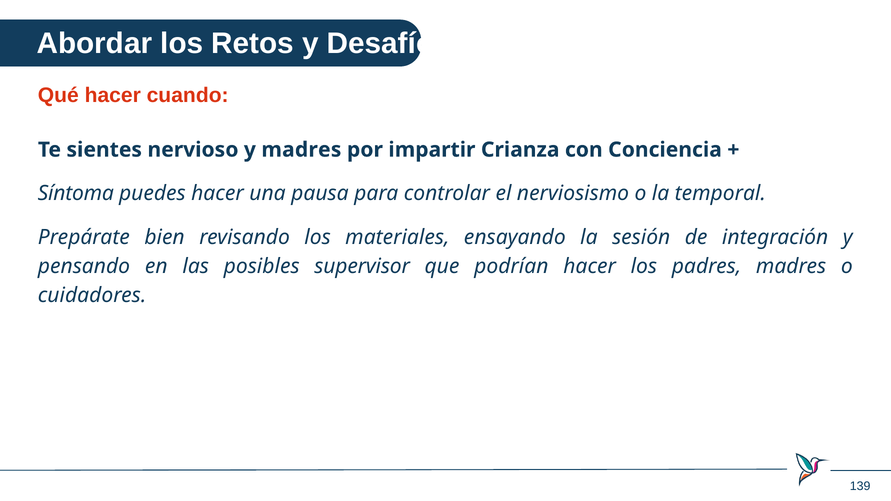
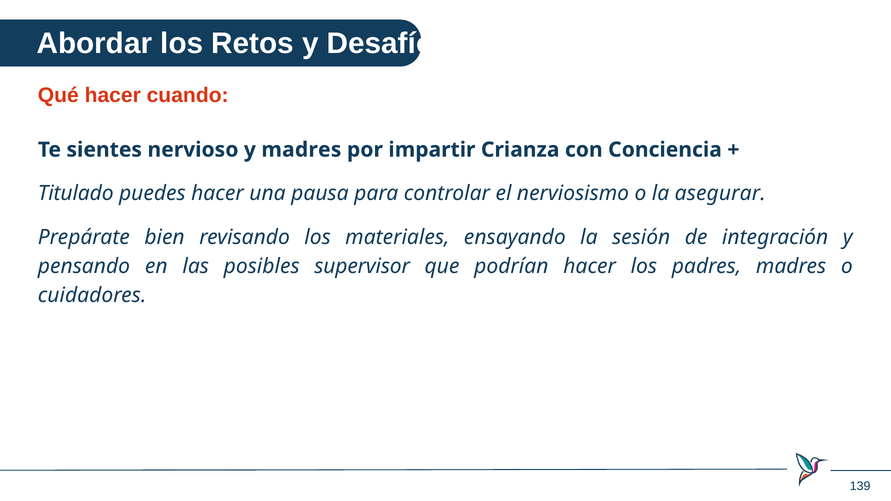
Síntoma: Síntoma -> Titulado (76, 194)
temporal: temporal -> asegurar (720, 194)
